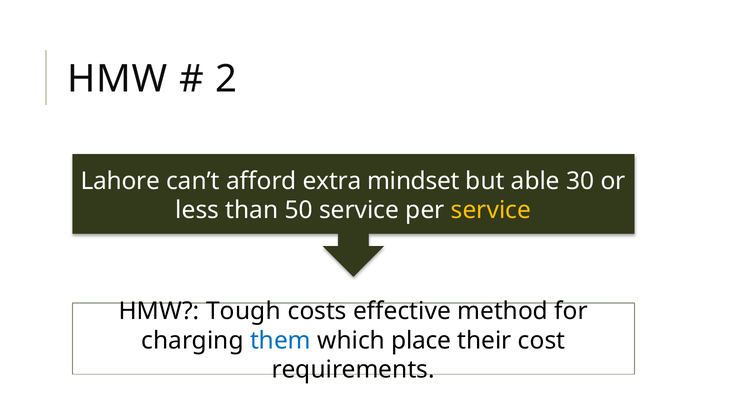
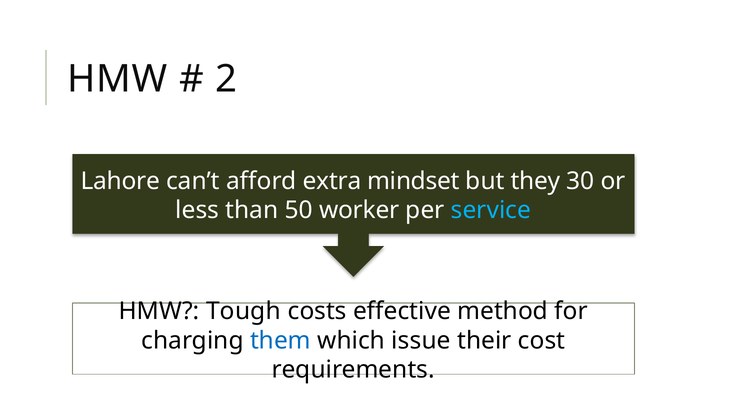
able: able -> they (535, 181)
50 service: service -> worker (359, 210)
service colour: yellow -> light blue (491, 210)
place: place -> issue (421, 340)
